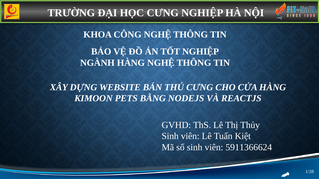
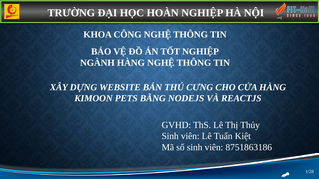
HỌC CƯNG: CƯNG -> HOÀN (163, 13)
5911366624: 5911366624 -> 8751863186 (249, 148)
